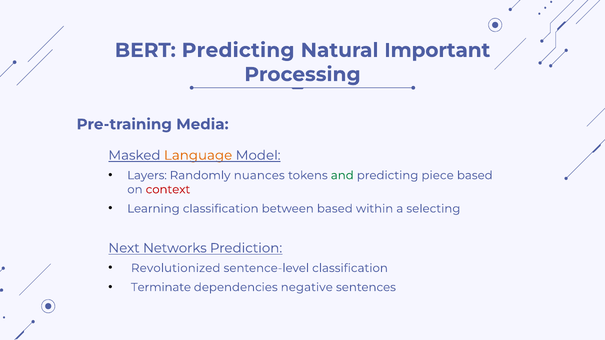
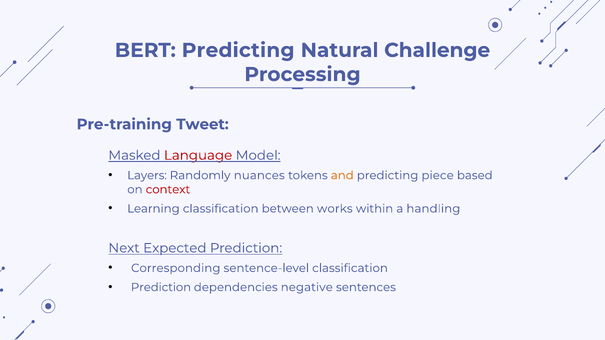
Important: Important -> Challenge (437, 50)
Media: Media -> Tweet (202, 124)
Language colour: orange -> red (198, 155)
and colour: green -> orange (342, 176)
between based: based -> works (335, 209)
selecting: selecting -> handling (433, 209)
Networks: Networks -> Expected (175, 248)
Revolutionized: Revolutionized -> Corresponding (176, 268)
Terminate: Terminate -> Prediction (161, 288)
